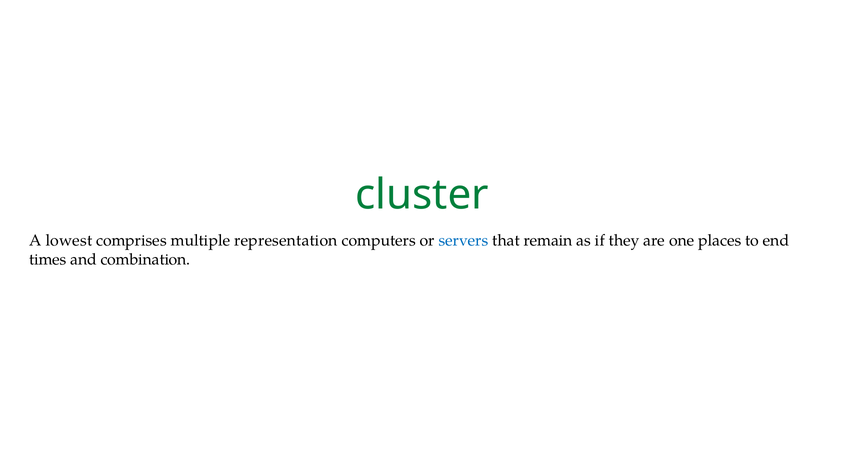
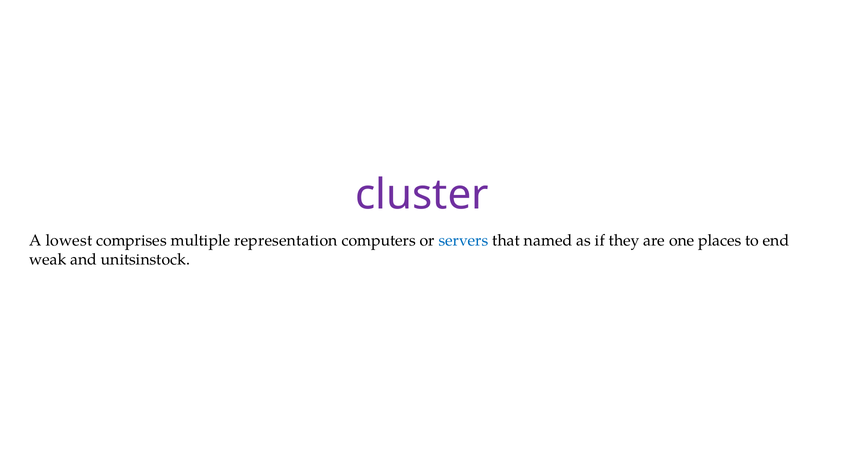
cluster colour: green -> purple (422, 195)
remain: remain -> named (548, 241)
times: times -> weak (48, 260)
combination: combination -> unitsinstock (145, 260)
